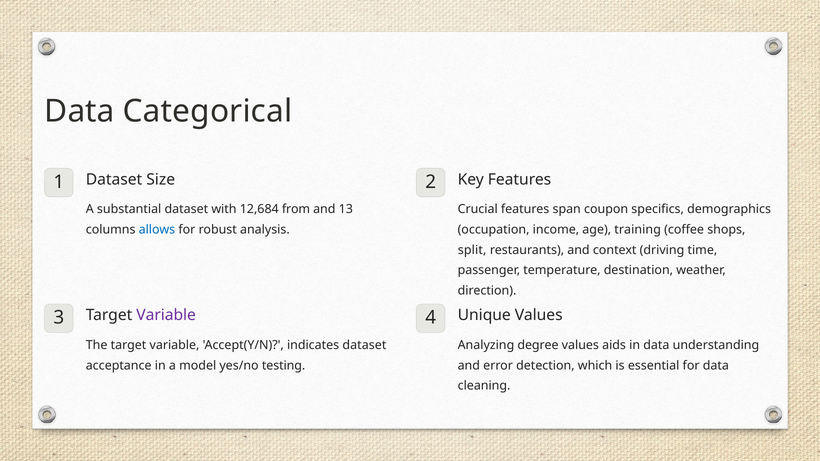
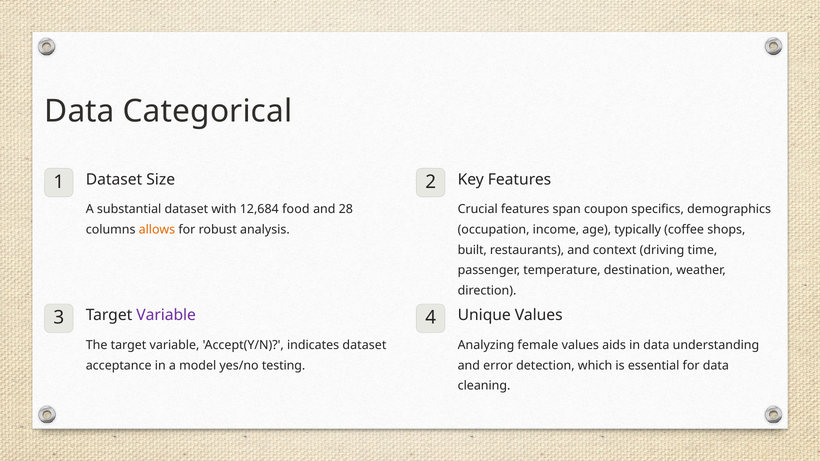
from: from -> food (296, 209)
13: 13 -> 28 (346, 209)
allows colour: blue -> orange (157, 230)
training: training -> typically (638, 230)
split: split -> built (472, 250)
degree: degree -> female (538, 345)
